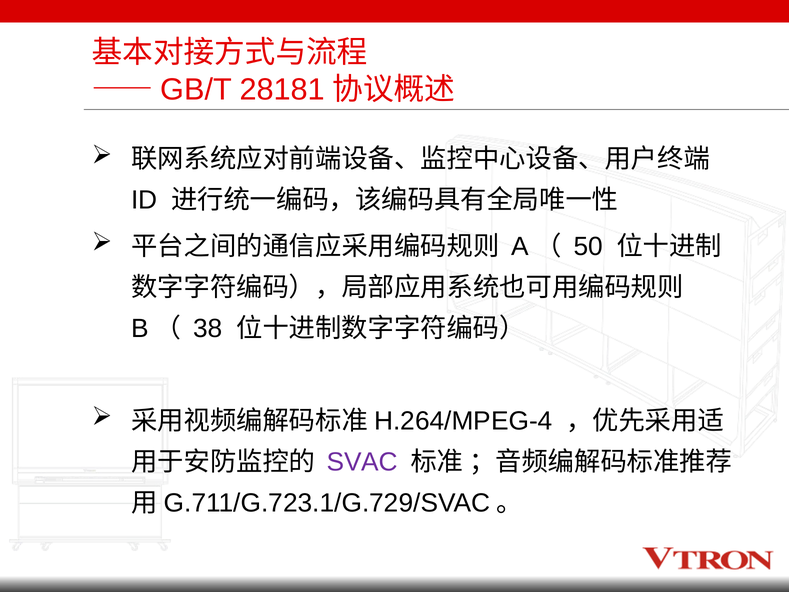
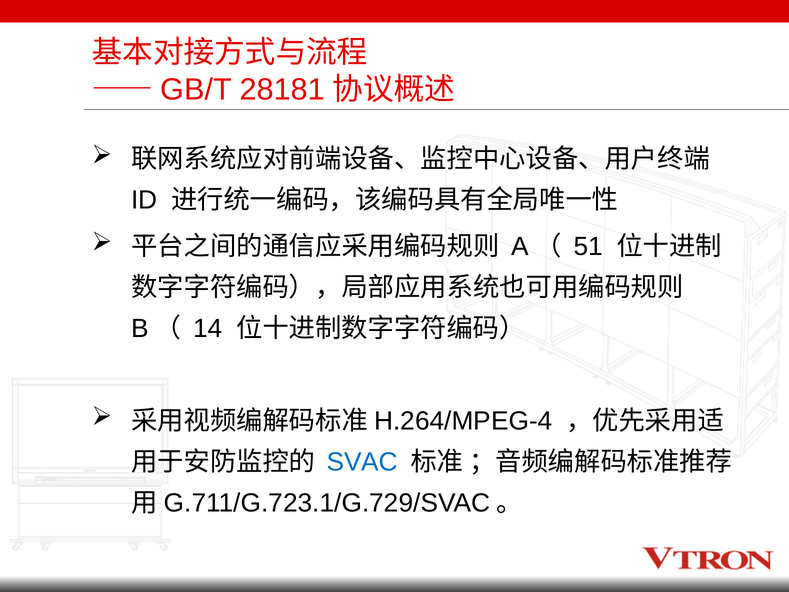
50: 50 -> 51 (588, 246)
38: 38 -> 14 (208, 328)
SVAC colour: purple -> blue (362, 462)
